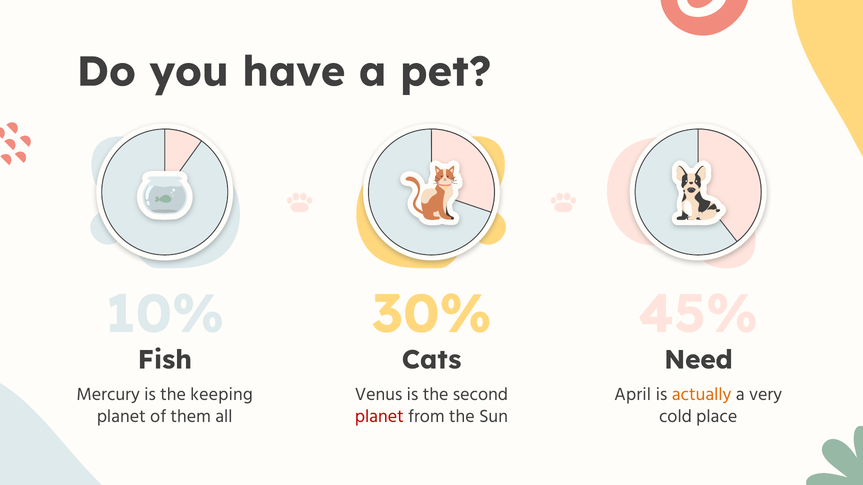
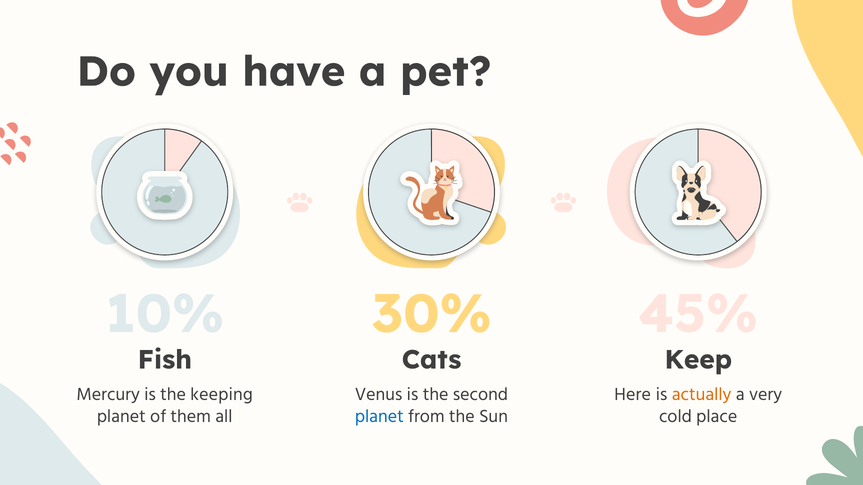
Need: Need -> Keep (698, 360)
April: April -> Here (633, 395)
planet colour: red -> blue (379, 416)
